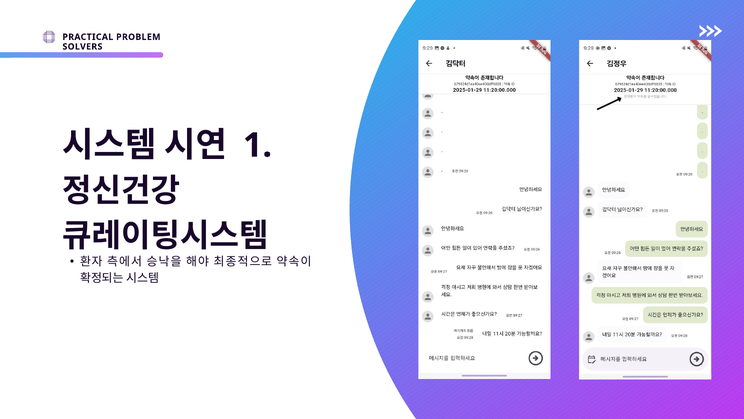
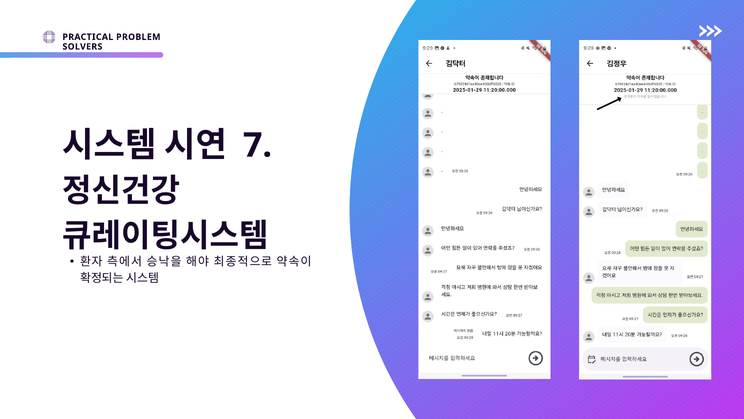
1: 1 -> 7 (257, 145)
